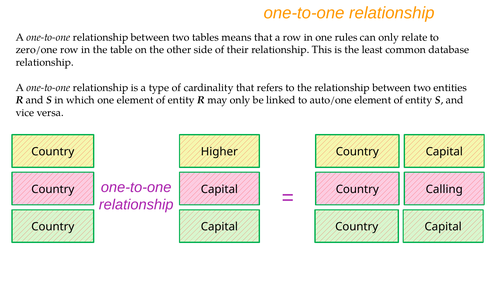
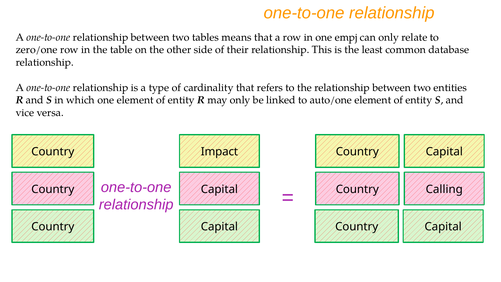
rules: rules -> empj (346, 37)
Higher: Higher -> Impact (219, 152)
